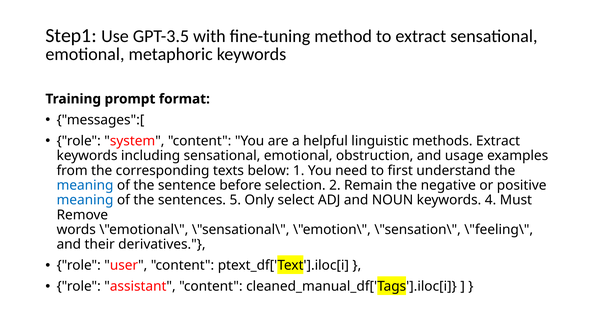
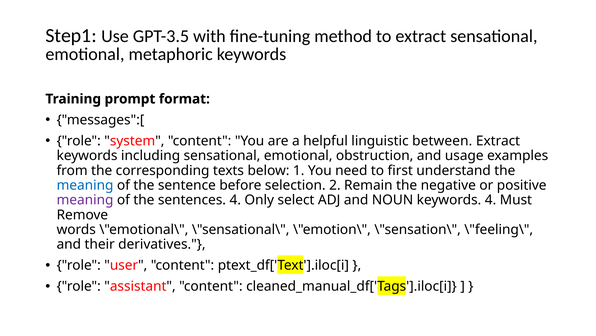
methods: methods -> between (442, 141)
meaning colour: blue -> purple (85, 200)
sentences 5: 5 -> 4 (235, 200)
